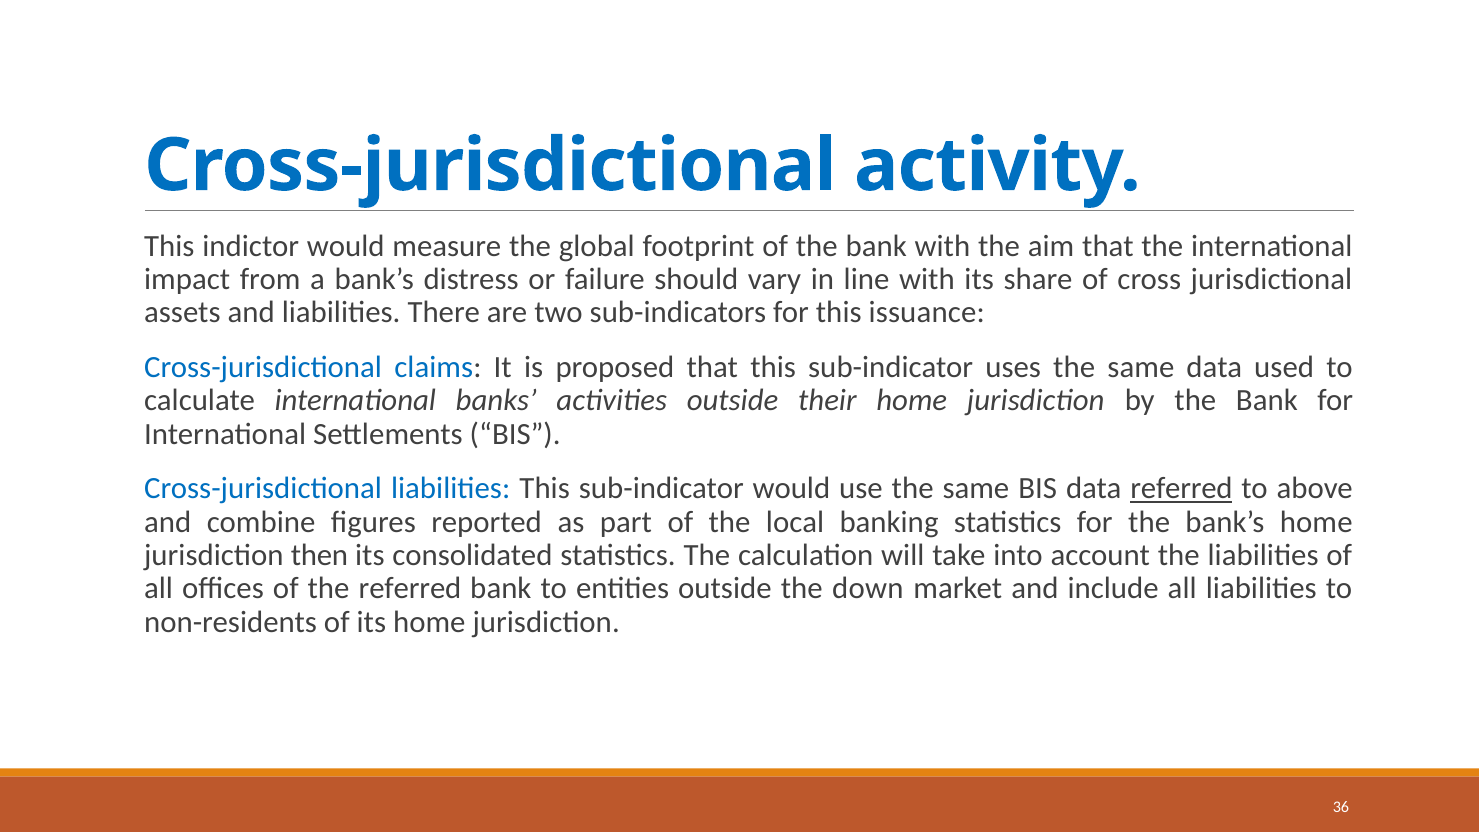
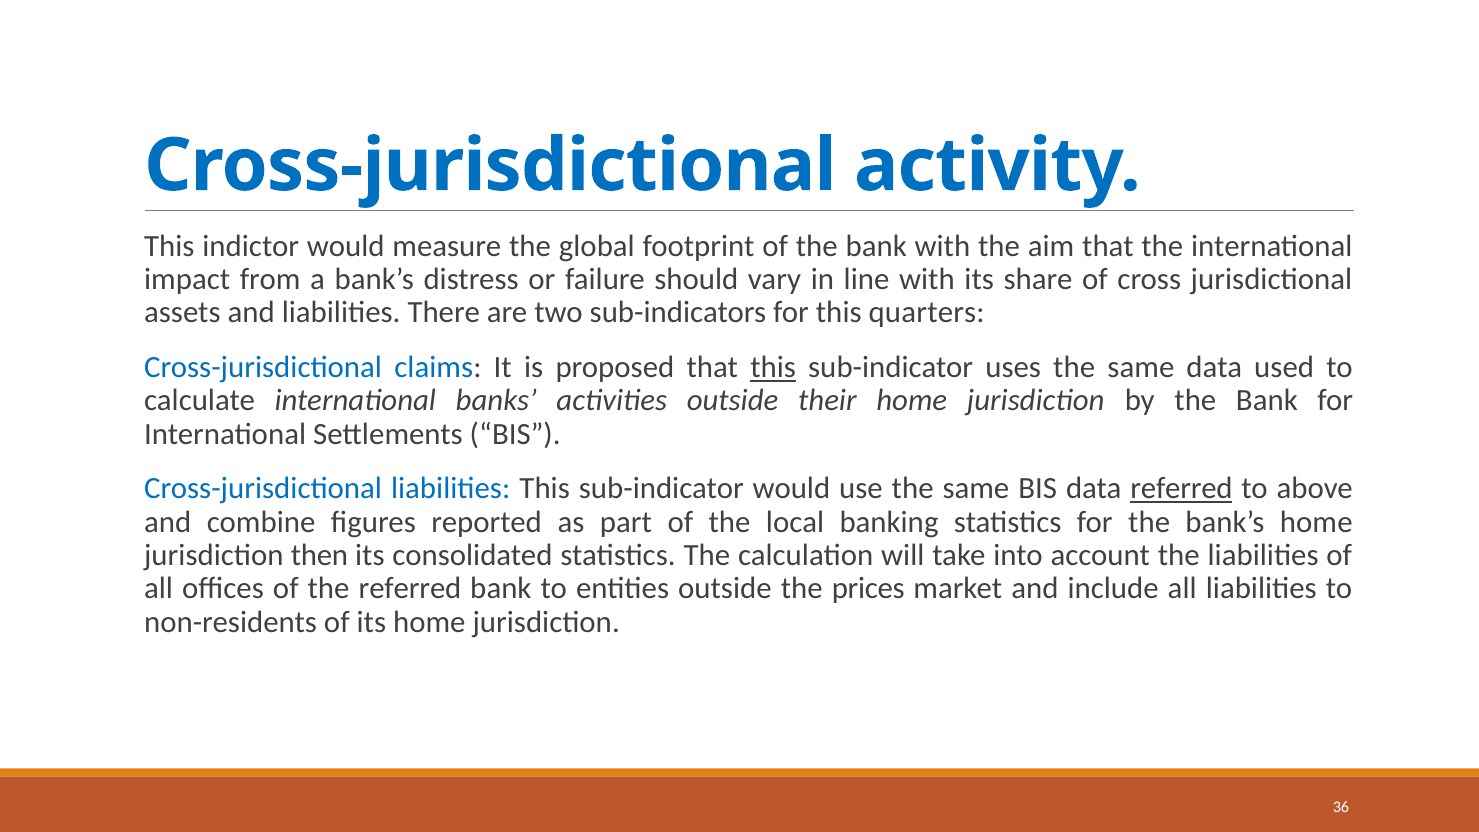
issuance: issuance -> quarters (927, 312)
this underline: none -> present (773, 367)
down: down -> prices (868, 589)
